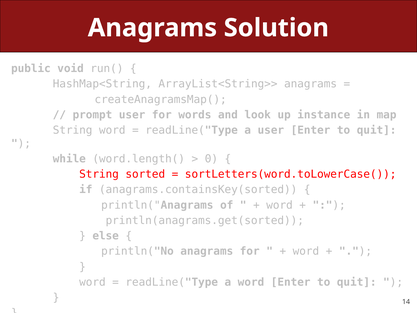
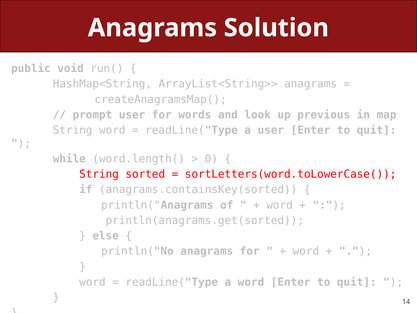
instance: instance -> previous (324, 115)
